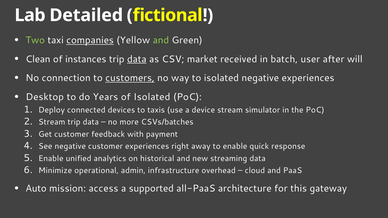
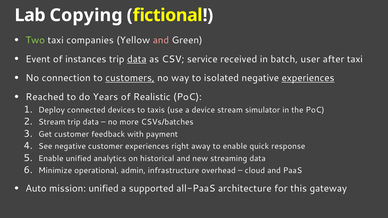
Detailed: Detailed -> Copying (86, 15)
companies underline: present -> none (90, 40)
and colour: light green -> pink (161, 40)
Clean: Clean -> Event (38, 59)
market: market -> service (202, 59)
after will: will -> taxi (355, 59)
experiences underline: none -> present (308, 78)
Desktop: Desktop -> Reached (45, 97)
of Isolated: Isolated -> Realistic (152, 97)
mission access: access -> unified (104, 189)
